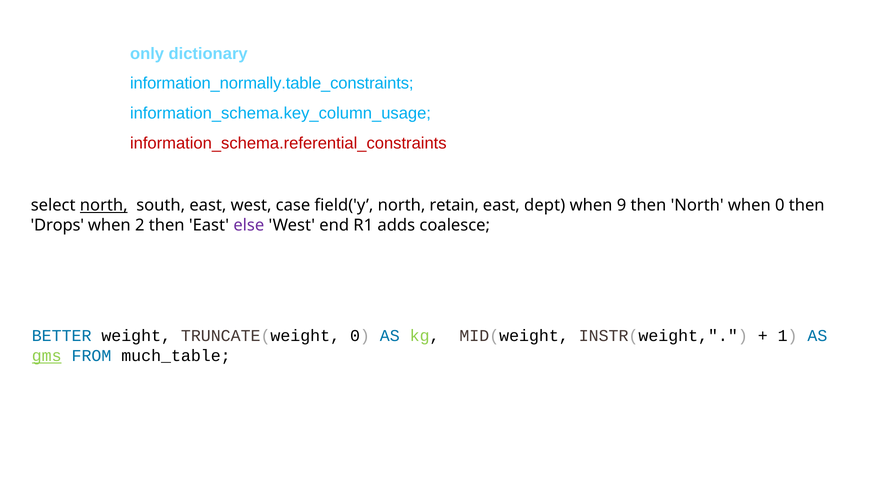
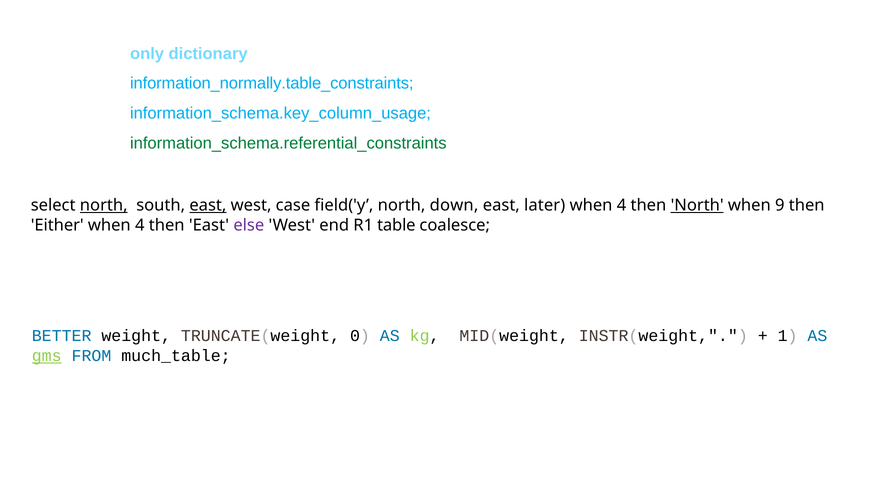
information_schema.referential_constraints colour: red -> green (288, 143)
east underline: none -> present (208, 206)
retain: retain -> down (454, 206)
dept: dept -> later (545, 206)
9: 9 -> 4 (622, 206)
North underline: none -> present (697, 206)
when 0: 0 -> 9 (780, 206)
Drops: Drops -> Either (57, 225)
2: 2 -> 4 (140, 225)
adds: adds -> table (396, 225)
